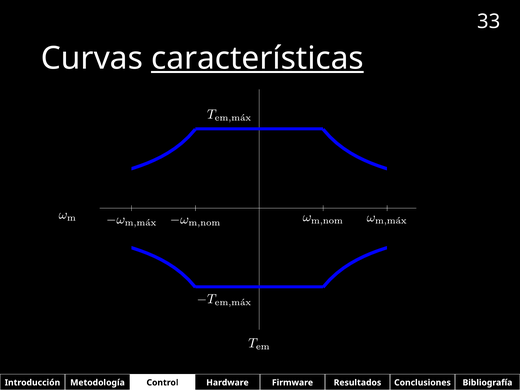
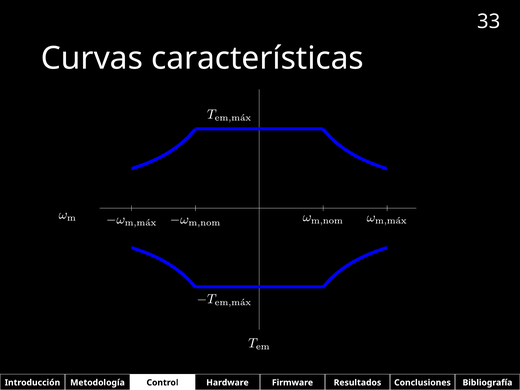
características underline: present -> none (257, 58)
